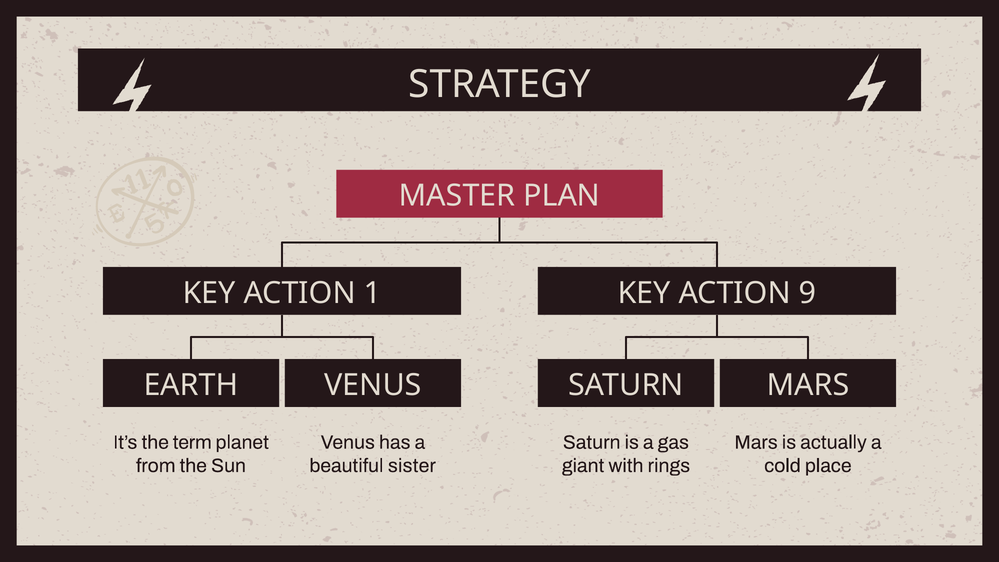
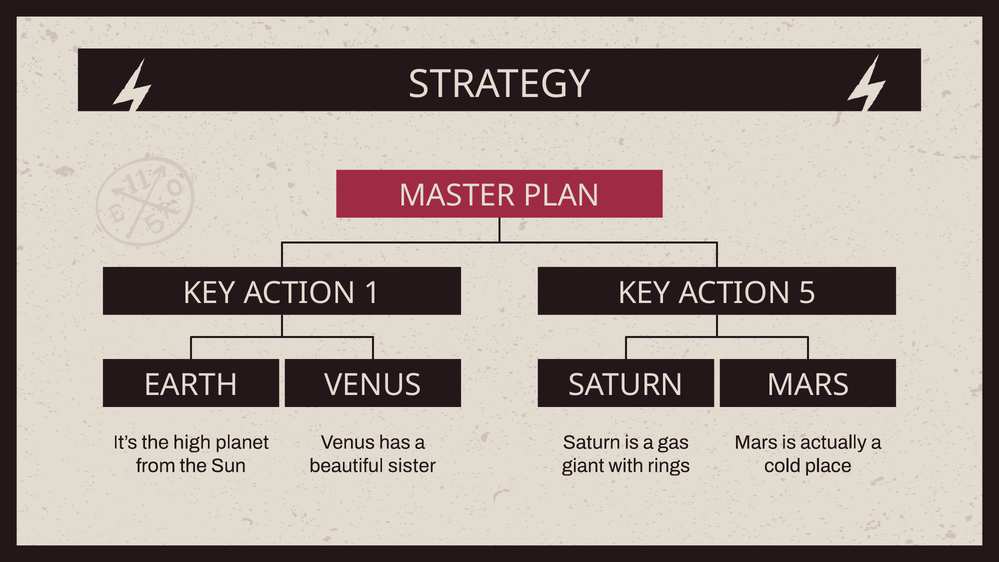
9: 9 -> 5 (807, 293)
term: term -> high (192, 442)
